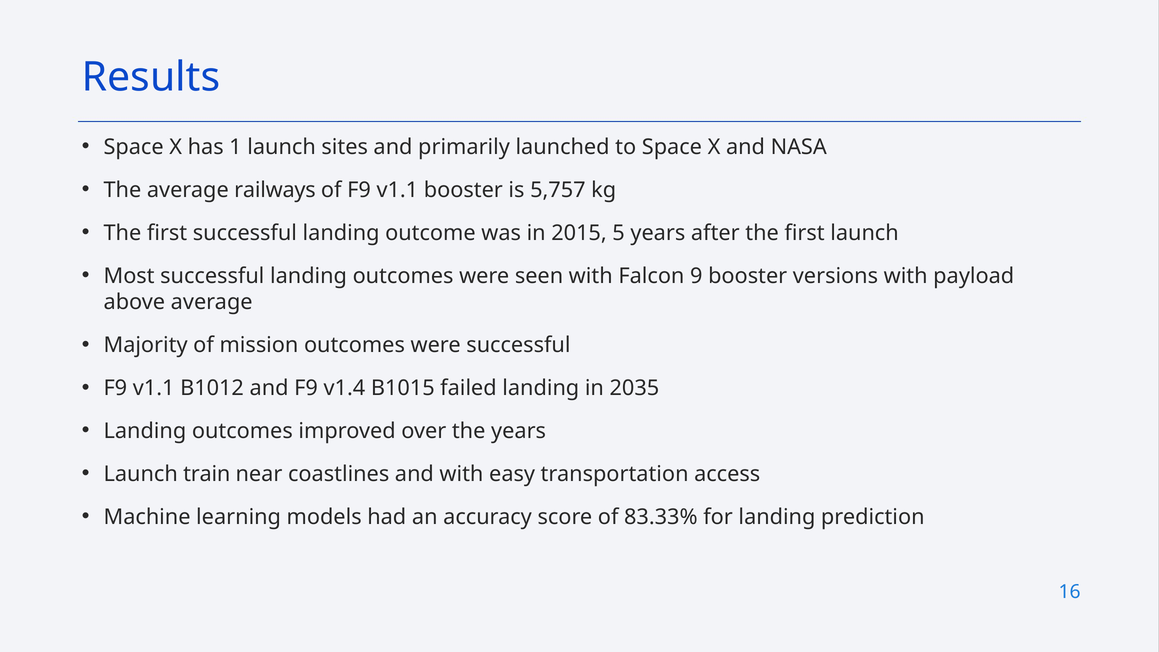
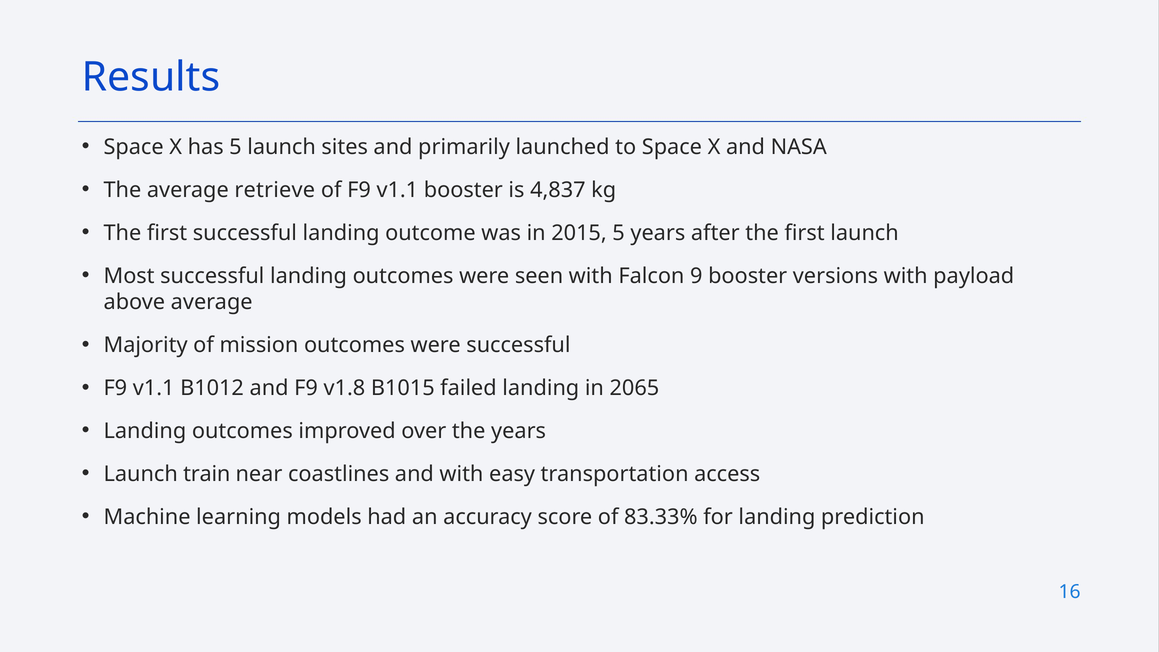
has 1: 1 -> 5 (235, 147)
railways: railways -> retrieve (275, 190)
5,757: 5,757 -> 4,837 (558, 190)
v1.4: v1.4 -> v1.8 (344, 388)
2035: 2035 -> 2065 (634, 388)
